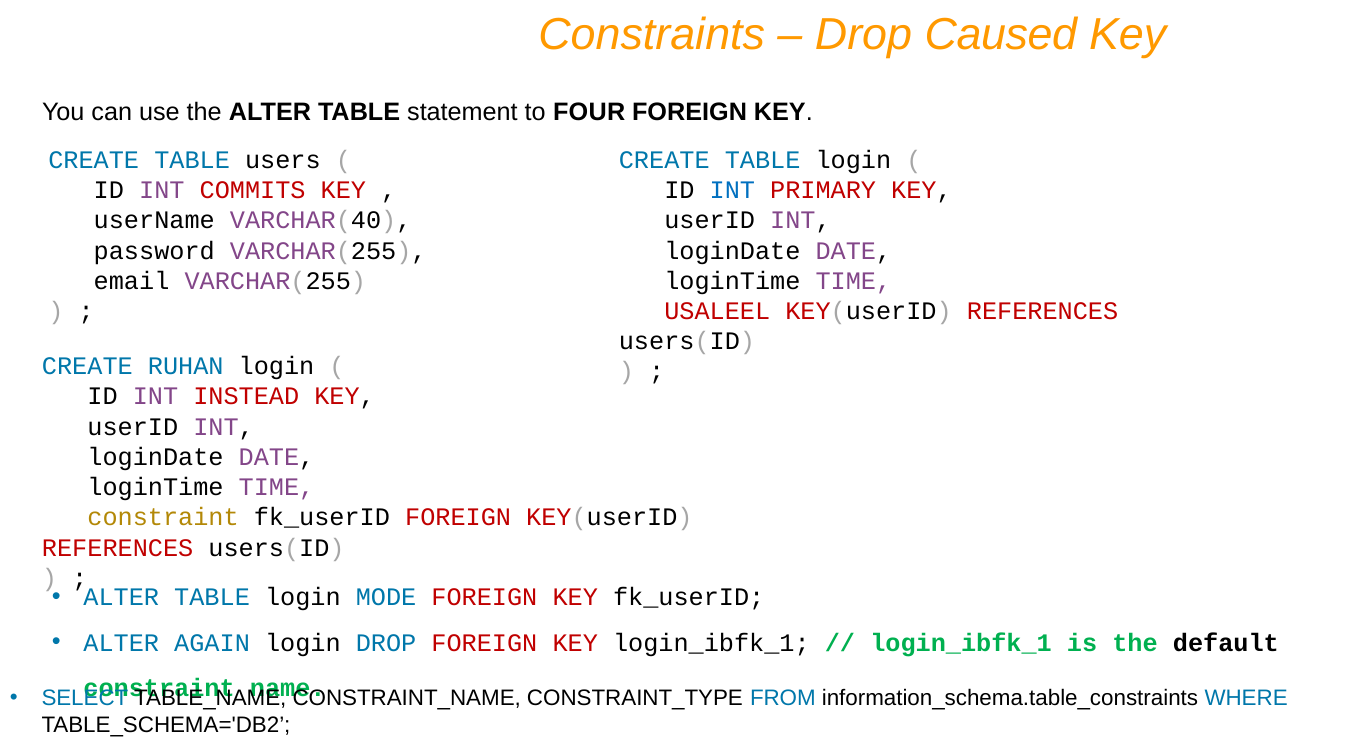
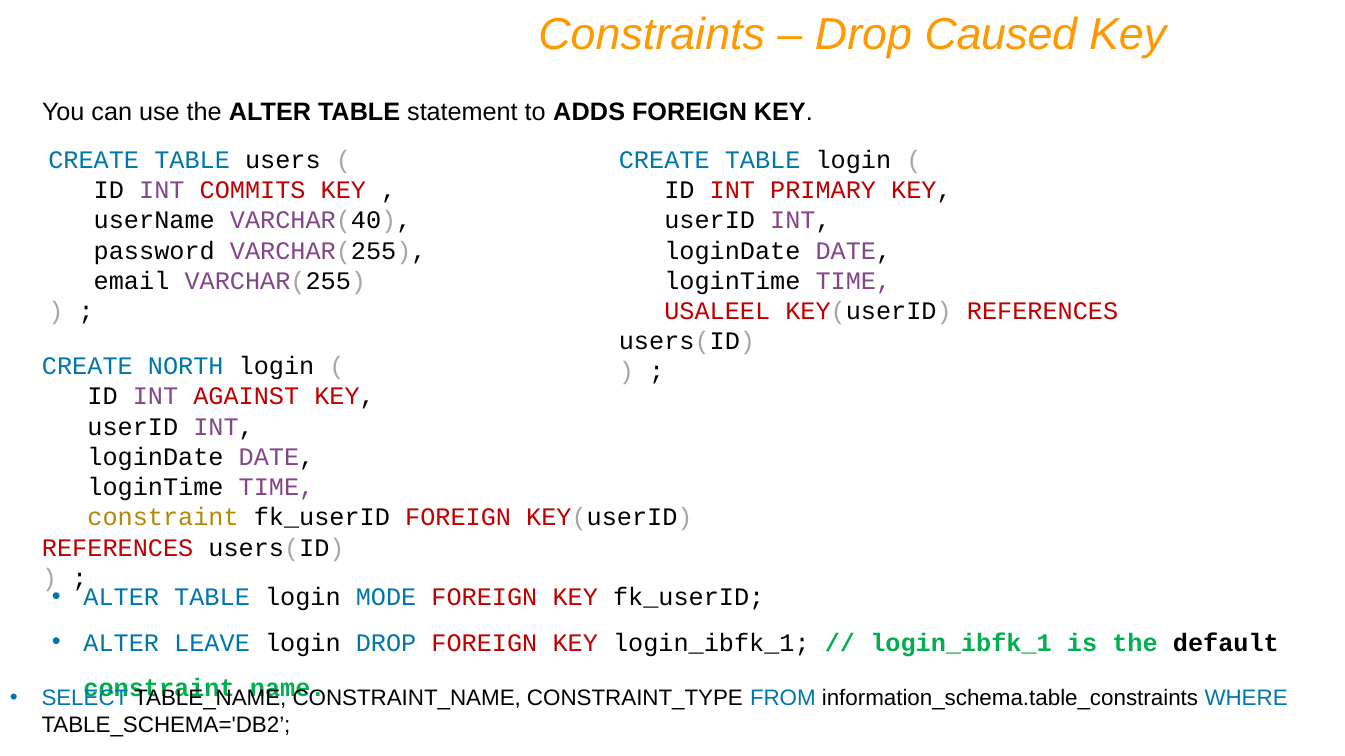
FOUR: FOUR -> ADDS (589, 112)
INT colour: blue -> red (732, 190)
RUHAN: RUHAN -> NORTH (186, 367)
INSTEAD: INSTEAD -> AGAINST (246, 397)
AGAIN: AGAIN -> LEAVE (212, 643)
